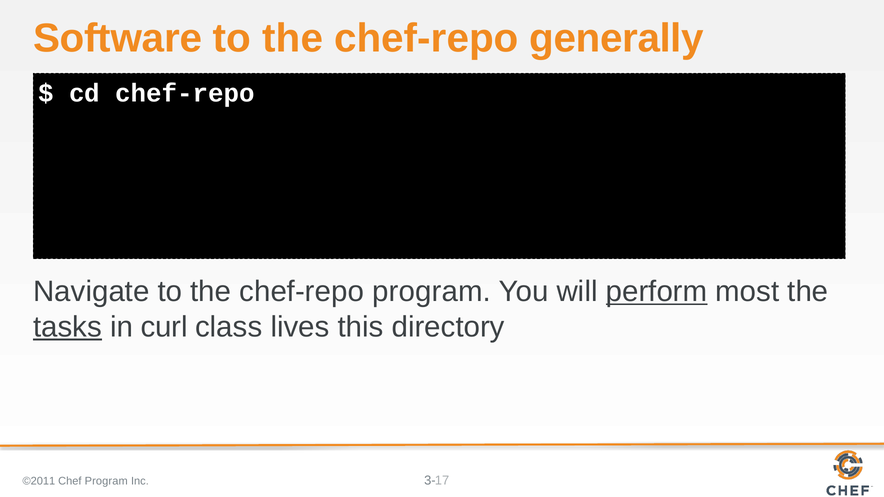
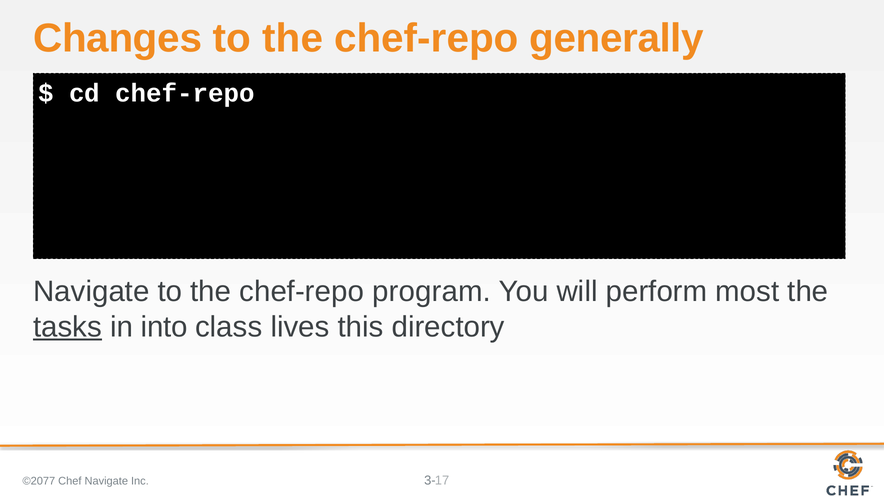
Software: Software -> Changes (118, 38)
perform underline: present -> none (657, 292)
curl: curl -> into (164, 327)
©2011: ©2011 -> ©2077 (39, 481)
Chef Program: Program -> Navigate (106, 481)
